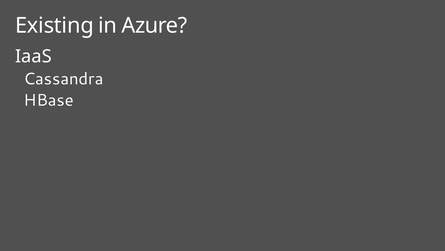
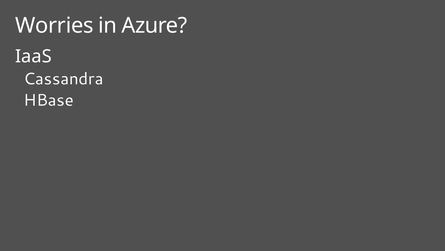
Existing: Existing -> Worries (54, 26)
